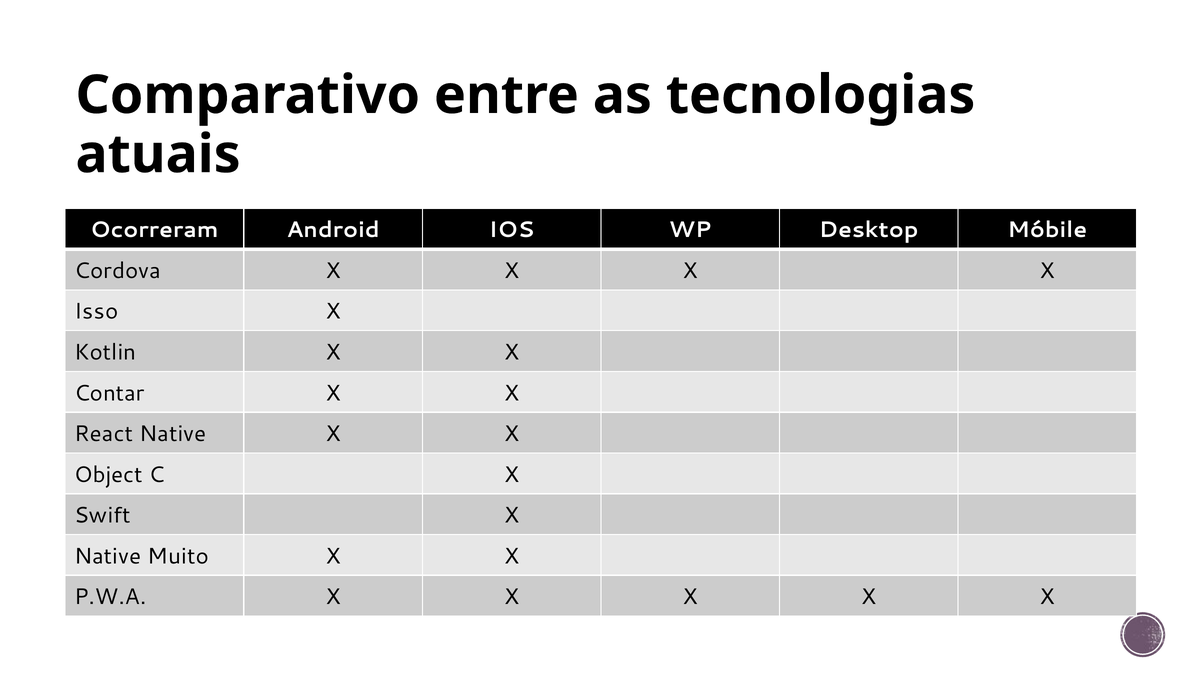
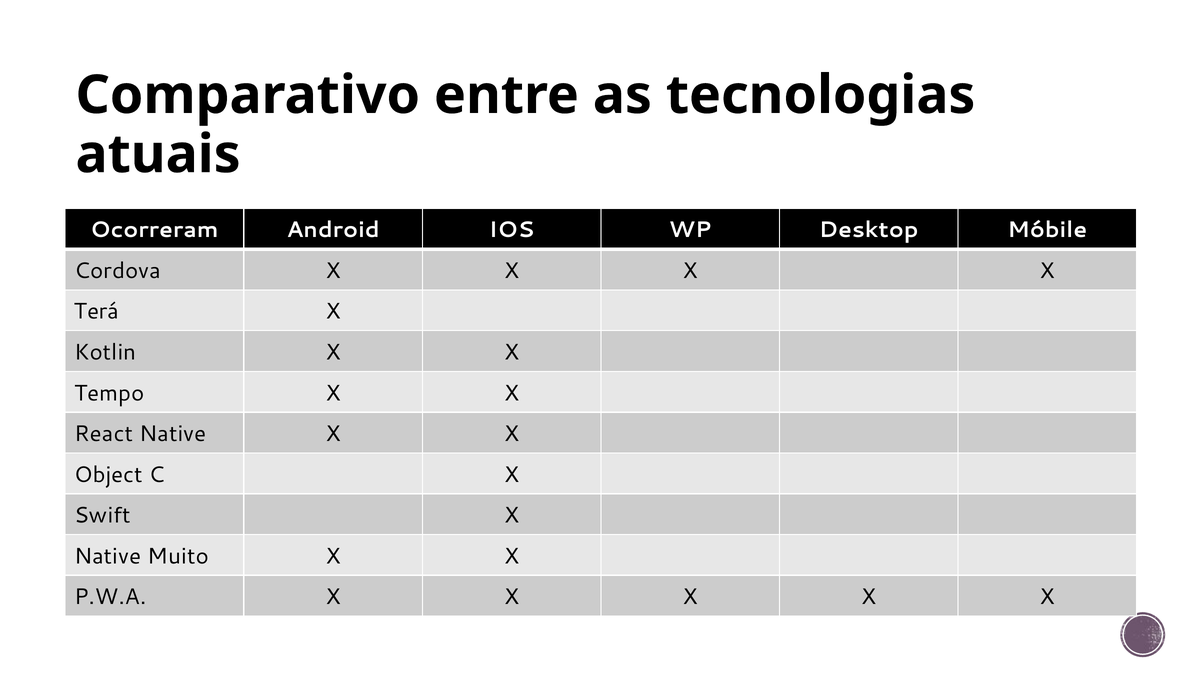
Isso: Isso -> Terá (97, 312)
Contar: Contar -> Tempo (109, 393)
